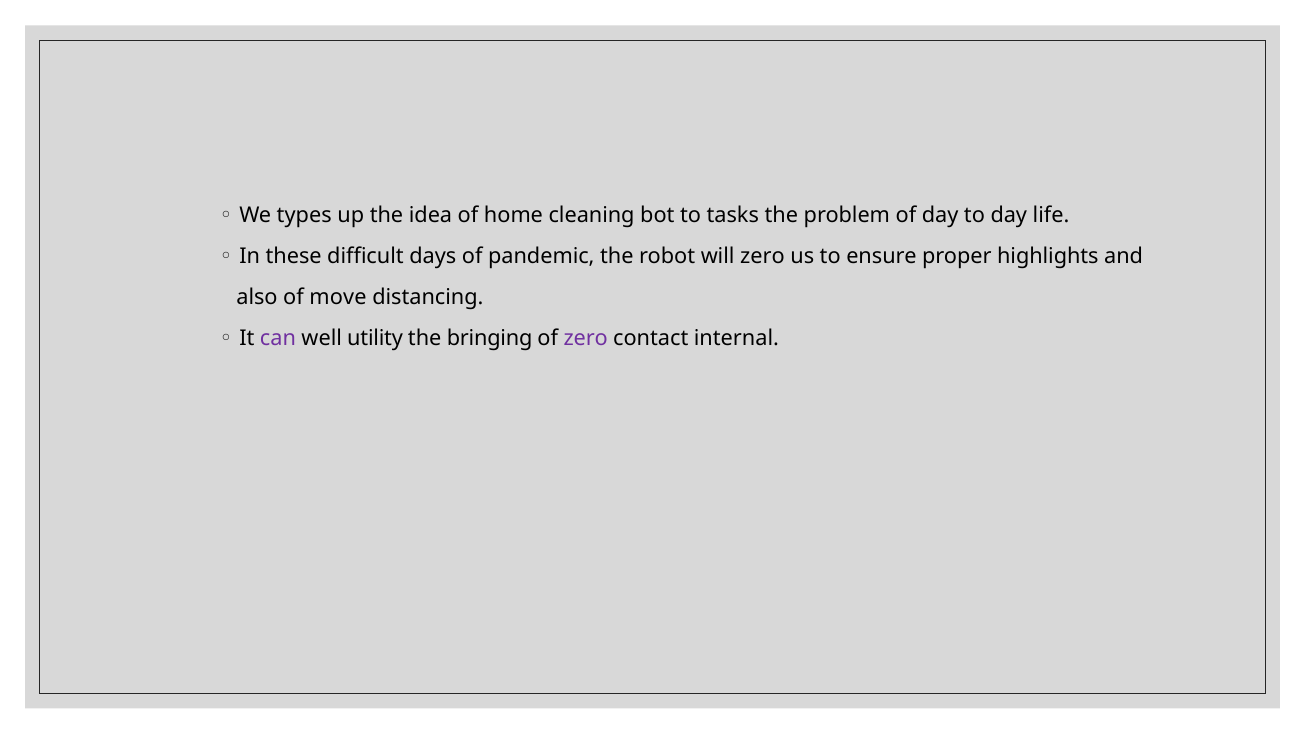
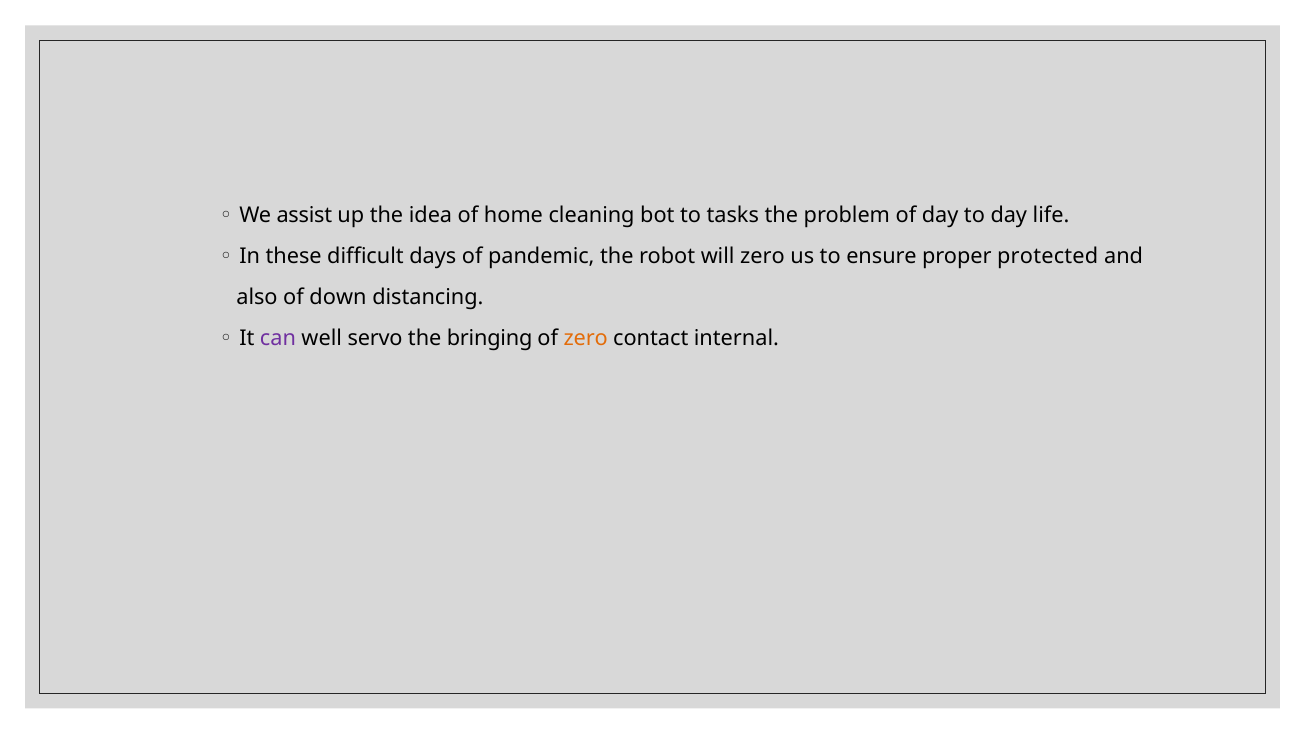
types: types -> assist (304, 216)
highlights: highlights -> protected (1048, 257)
move: move -> down (338, 297)
utility: utility -> servo (375, 338)
zero colour: purple -> orange (586, 338)
